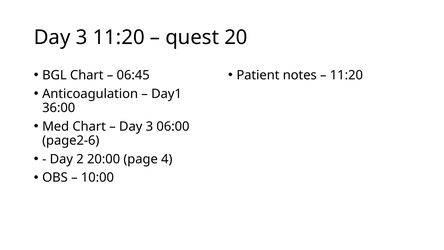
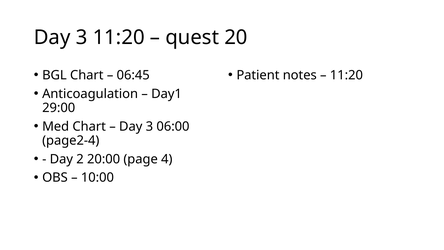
36:00: 36:00 -> 29:00 (59, 108)
page2-6: page2-6 -> page2-4 (71, 140)
